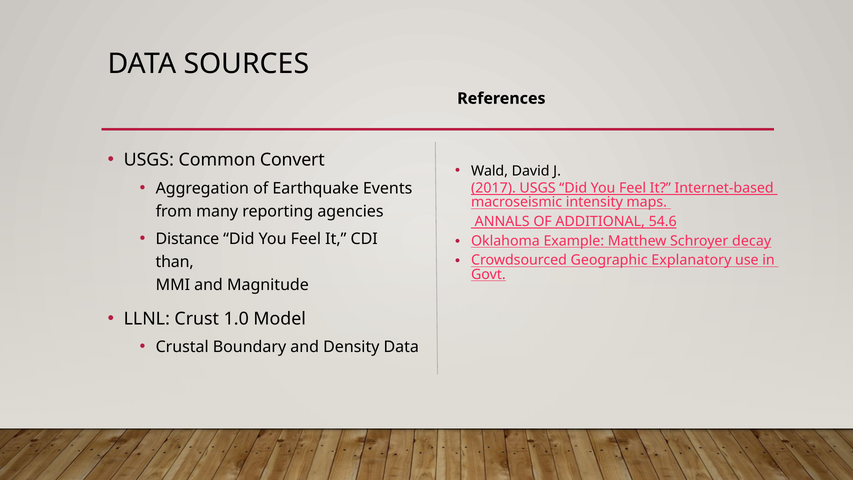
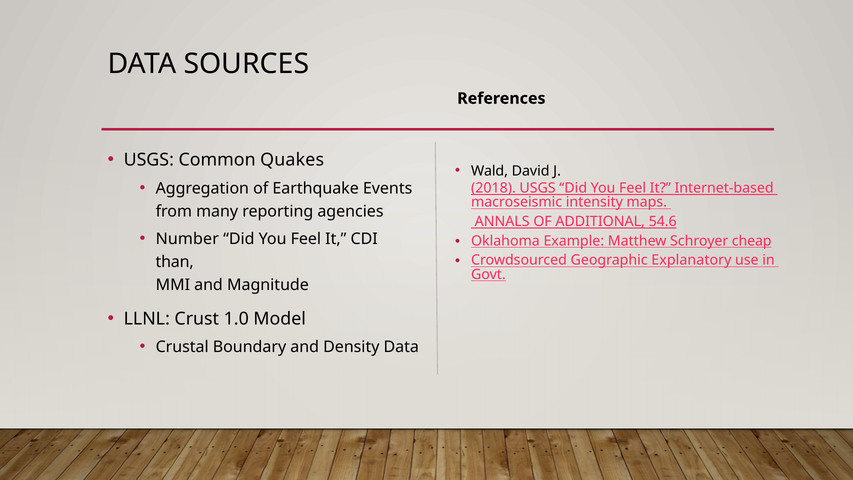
Convert: Convert -> Quakes (292, 160)
2017: 2017 -> 2018 (493, 188)
Distance: Distance -> Number (187, 239)
decay: decay -> cheap (752, 241)
